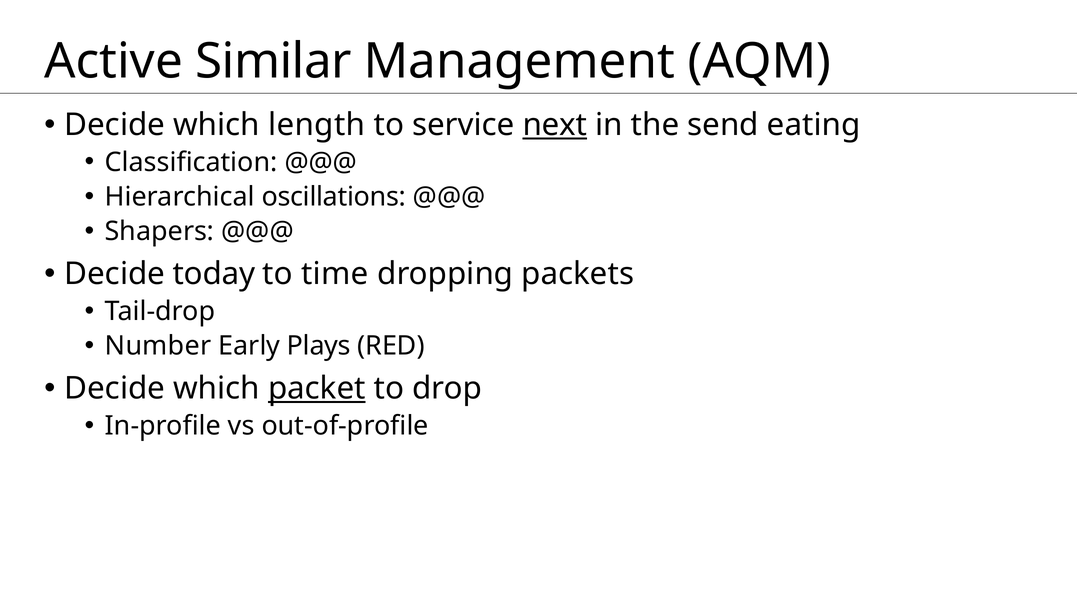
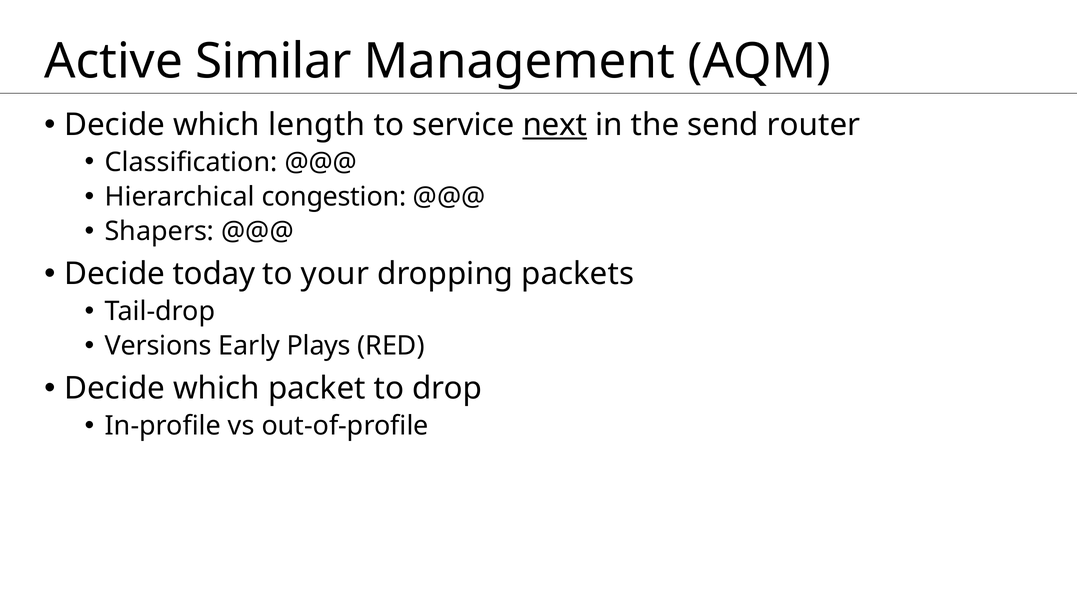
eating: eating -> router (814, 125)
oscillations: oscillations -> congestion (334, 197)
time: time -> your (335, 274)
Number: Number -> Versions (158, 346)
packet underline: present -> none (317, 388)
